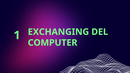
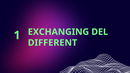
COMPUTER: COMPUTER -> DIFFERENT (53, 43)
